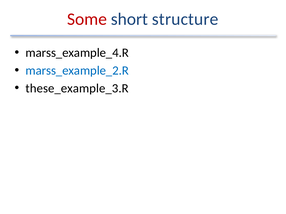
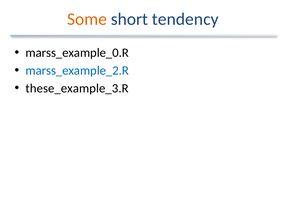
Some colour: red -> orange (87, 19)
structure: structure -> tendency (185, 19)
marss_example_4.R: marss_example_4.R -> marss_example_0.R (77, 53)
